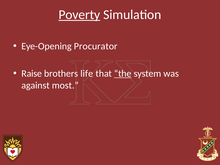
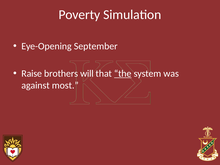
Poverty underline: present -> none (79, 15)
Procurator: Procurator -> September (96, 46)
life: life -> will (87, 74)
